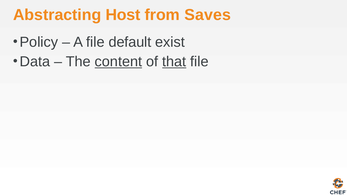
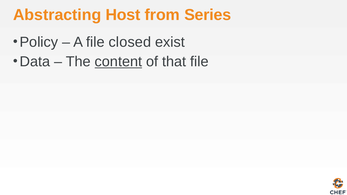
Saves: Saves -> Series (208, 15)
default: default -> closed (130, 42)
that underline: present -> none (174, 62)
